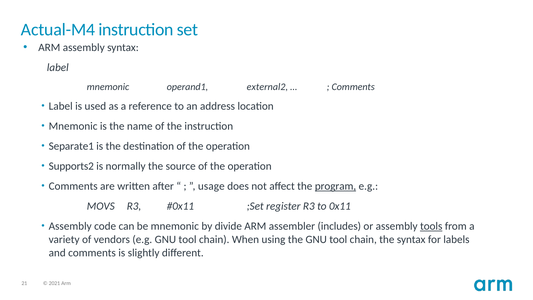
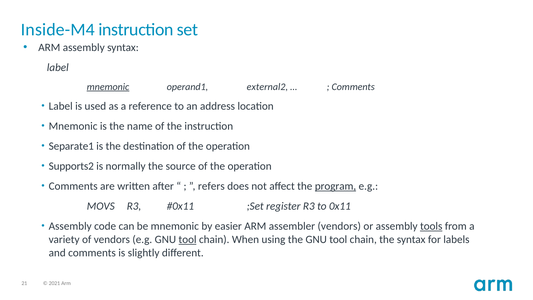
Actual-M4: Actual-M4 -> Inside-M4 (58, 30)
mnemonic underline: none -> present (108, 87)
usage: usage -> refers (211, 186)
divide: divide -> easier (228, 226)
assembler includes: includes -> vendors (339, 226)
tool underline: none -> present (188, 239)
